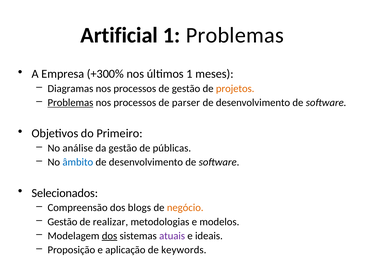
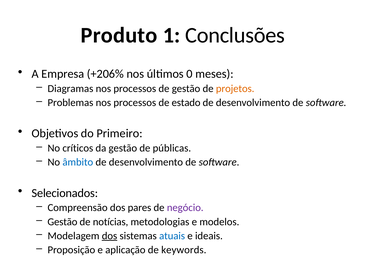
Artificial: Artificial -> Produto (119, 35)
1 Problemas: Problemas -> Conclusões (235, 35)
+300%: +300% -> +206% (105, 74)
últimos 1: 1 -> 0 (190, 74)
Problemas underline: present -> none (70, 103)
parser: parser -> estado (186, 103)
análise: análise -> críticos (78, 148)
blogs: blogs -> pares (139, 208)
negócio colour: orange -> purple (185, 208)
realizar: realizar -> notícias (111, 222)
atuais colour: purple -> blue (172, 236)
